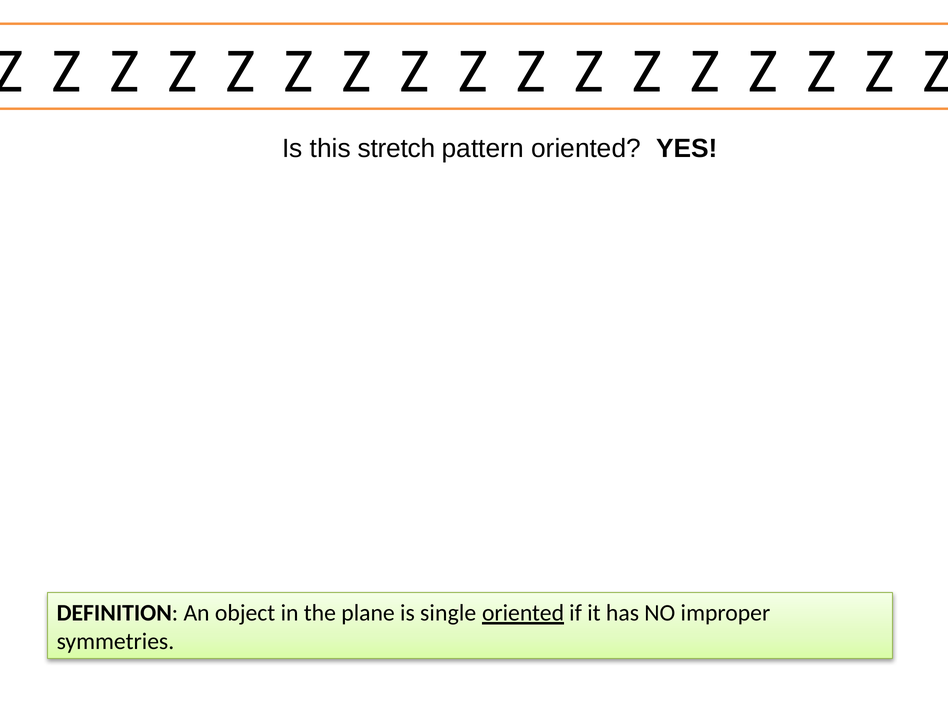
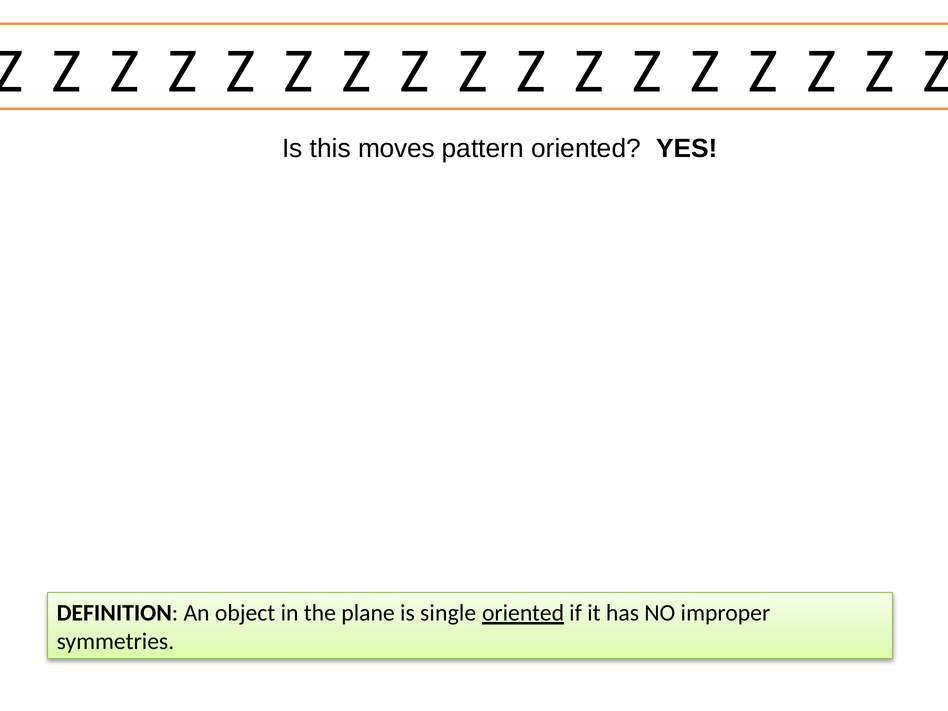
stretch: stretch -> moves (396, 149)
